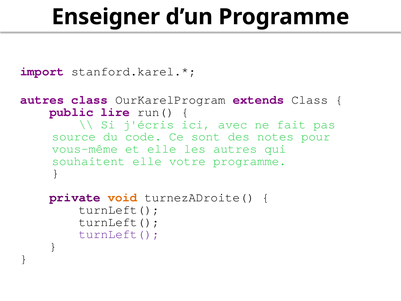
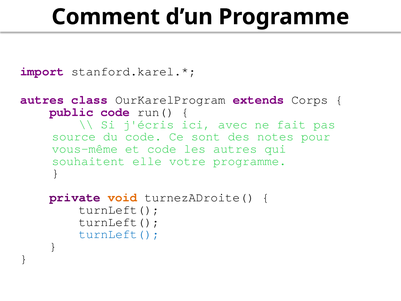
Enseigner: Enseigner -> Comment (106, 17)
extends Class: Class -> Corps (310, 100)
public lire: lire -> code (115, 112)
et elle: elle -> code (162, 149)
turnLeft( colour: purple -> blue (119, 234)
